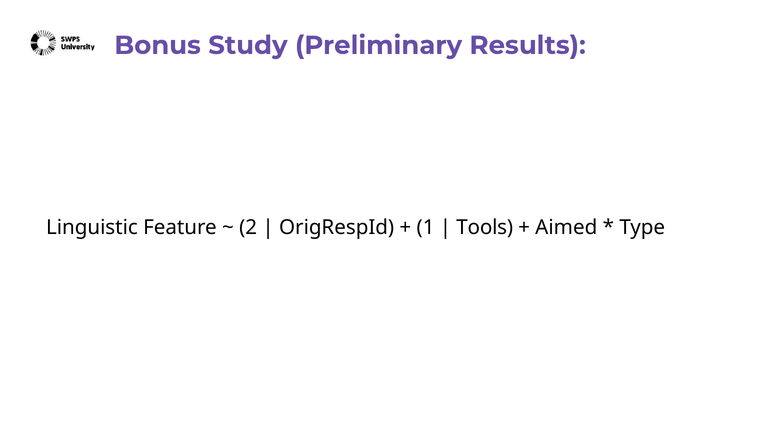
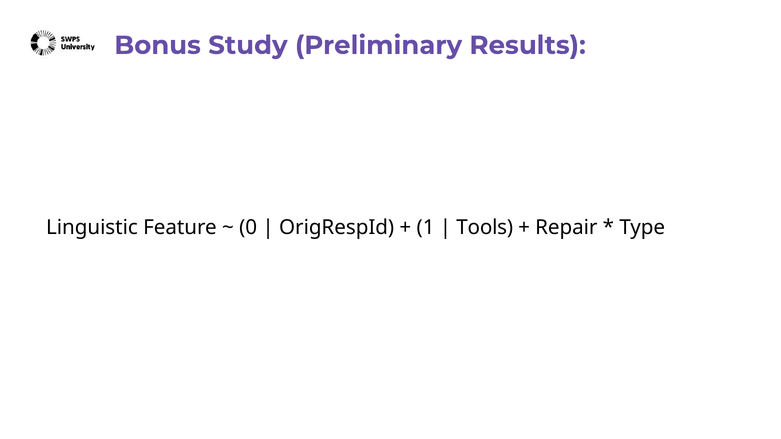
2: 2 -> 0 (248, 228)
Aimed: Aimed -> Repair (566, 228)
